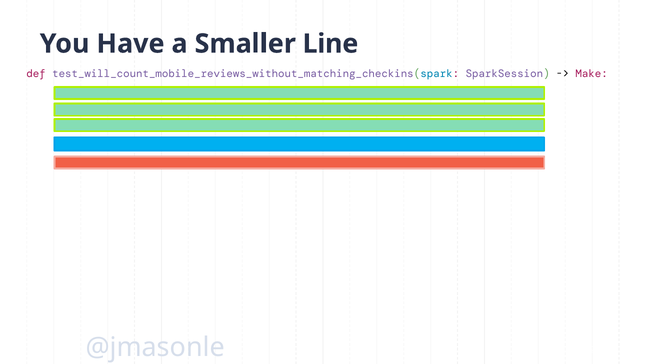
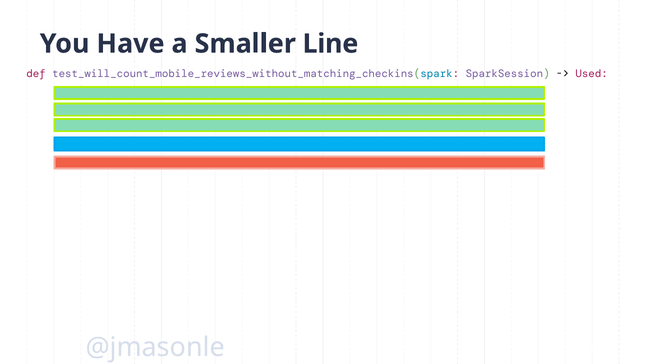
Make: Make -> Used (592, 74)
